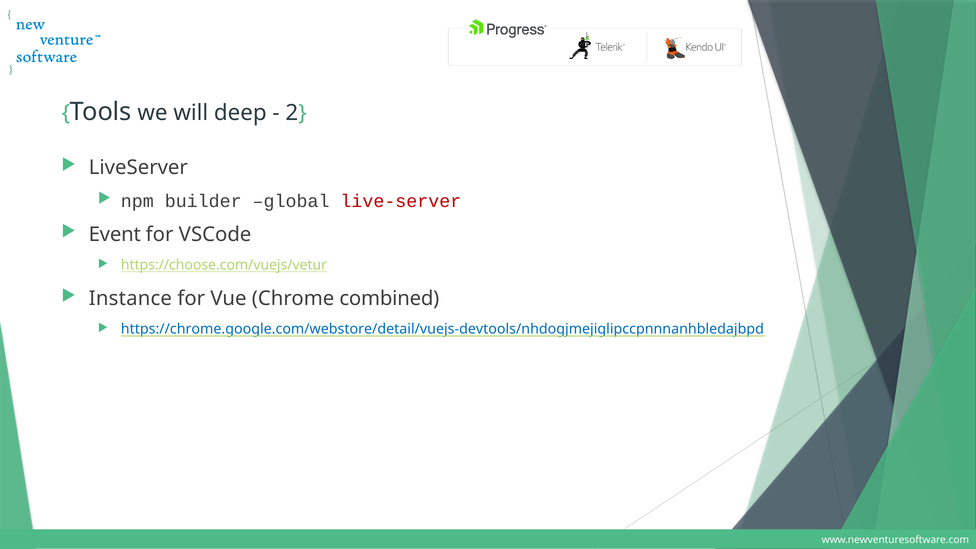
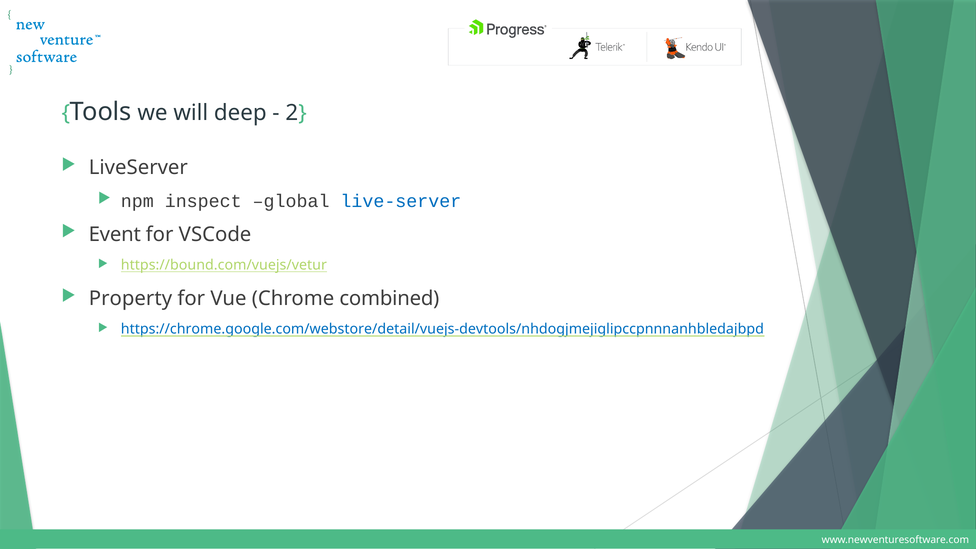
builder: builder -> inspect (203, 201)
live-server colour: red -> blue (401, 201)
https://choose.com/vuejs/vetur: https://choose.com/vuejs/vetur -> https://bound.com/vuejs/vetur (224, 265)
Instance: Instance -> Property (130, 299)
